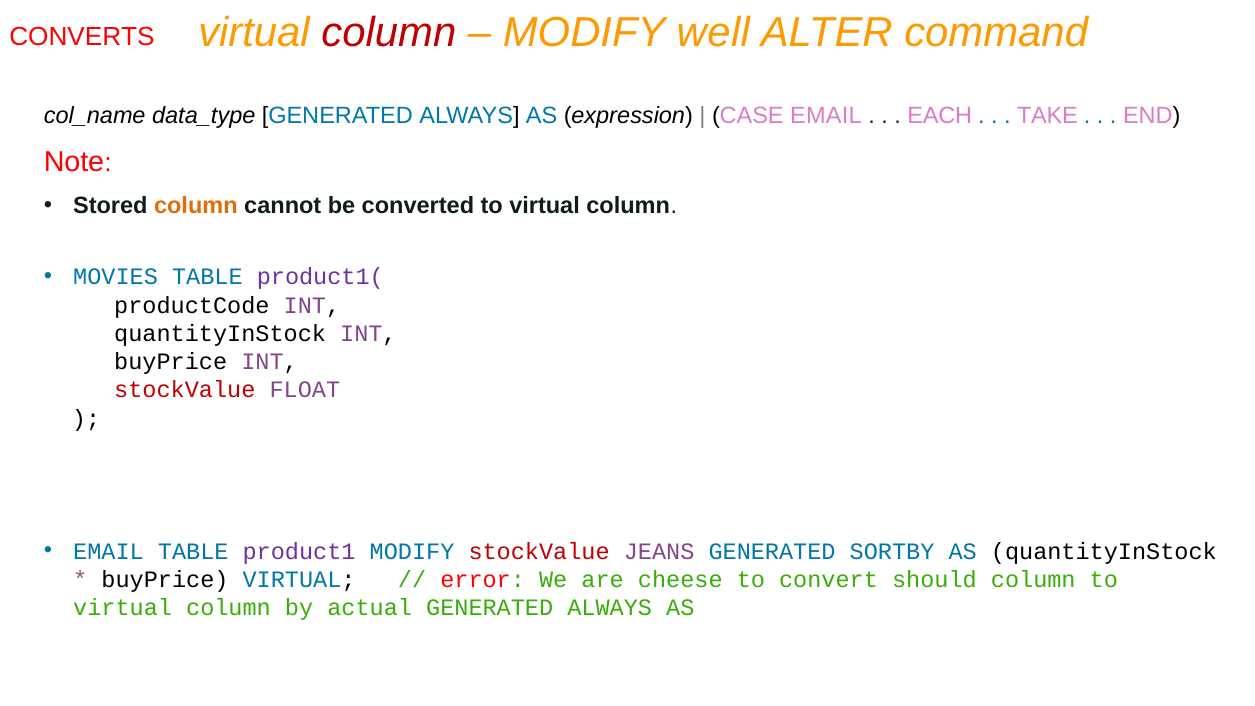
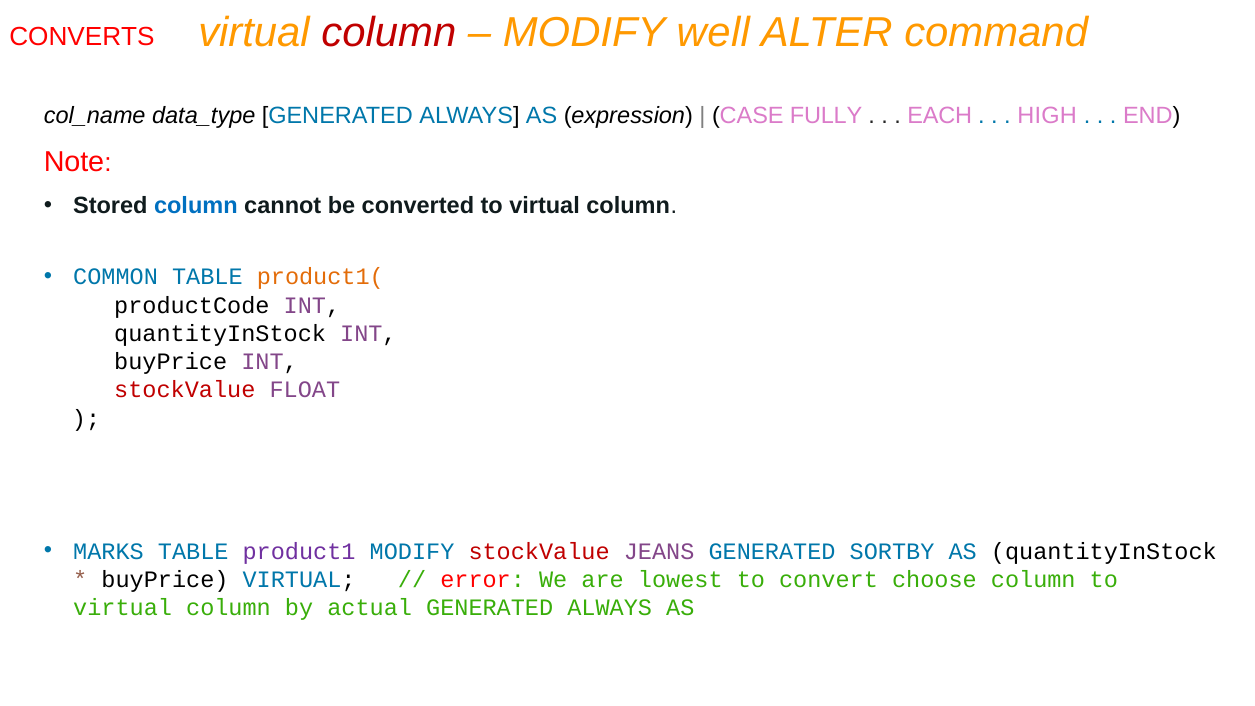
CASE EMAIL: EMAIL -> FULLY (826, 115)
TAKE: TAKE -> HIGH (1047, 115)
column colour: orange -> blue (196, 206)
MOVIES: MOVIES -> COMMON (116, 277)
product1( colour: purple -> orange (320, 277)
EMAIL: EMAIL -> MARKS (108, 551)
cheese: cheese -> lowest (680, 580)
should: should -> choose (934, 580)
